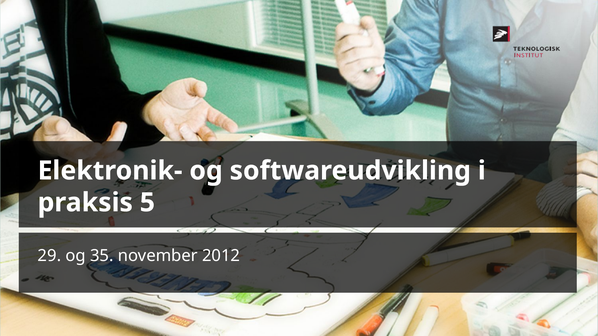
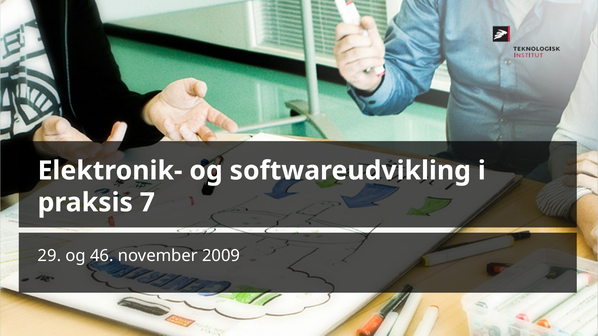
5: 5 -> 7 (147, 203)
35: 35 -> 46 (102, 256)
2012: 2012 -> 2009 (221, 256)
